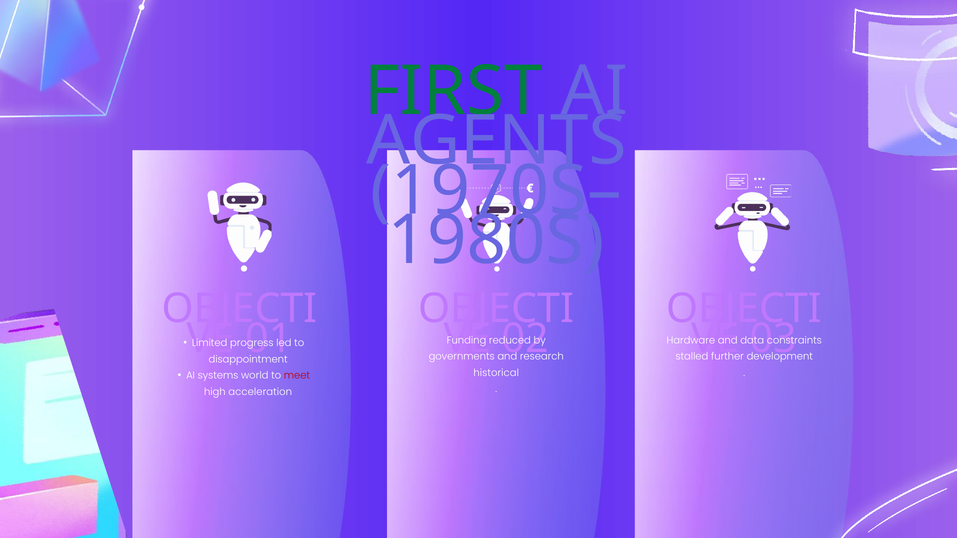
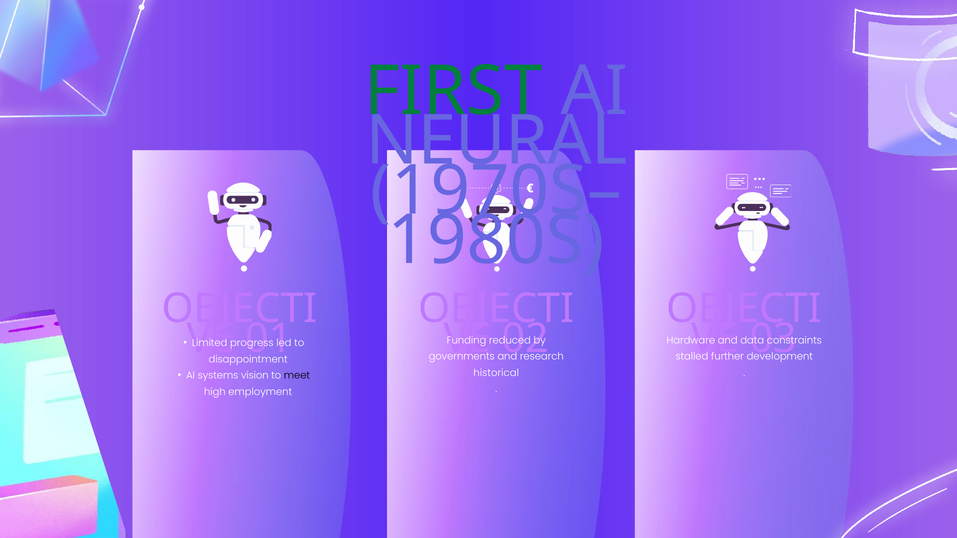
AGENTS: AGENTS -> NEURAL (497, 141)
world: world -> vision (255, 376)
meet colour: red -> black (297, 376)
acceleration: acceleration -> employment (260, 392)
